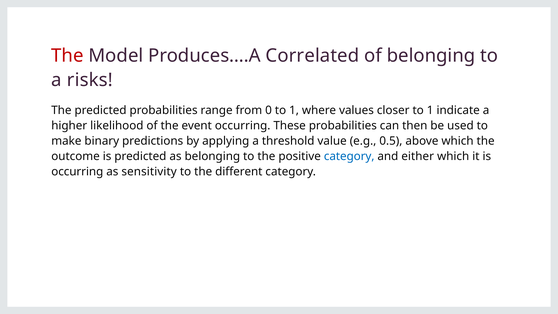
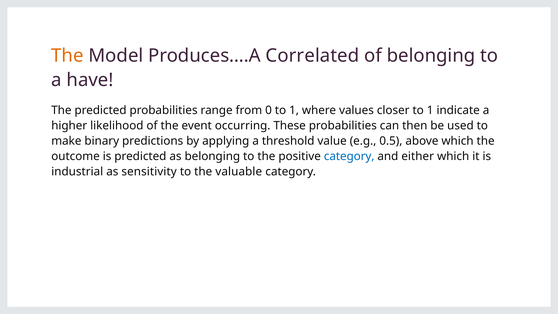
The colour: red -> orange (67, 56)
risks: risks -> have (90, 80)
occurring: occurring -> industrial (77, 172)
different: different -> valuable (239, 172)
